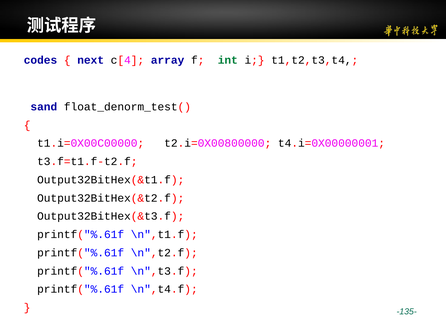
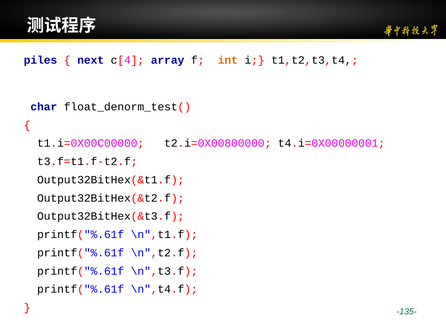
codes: codes -> piles (40, 60)
int colour: green -> orange (228, 60)
sand: sand -> char (44, 107)
